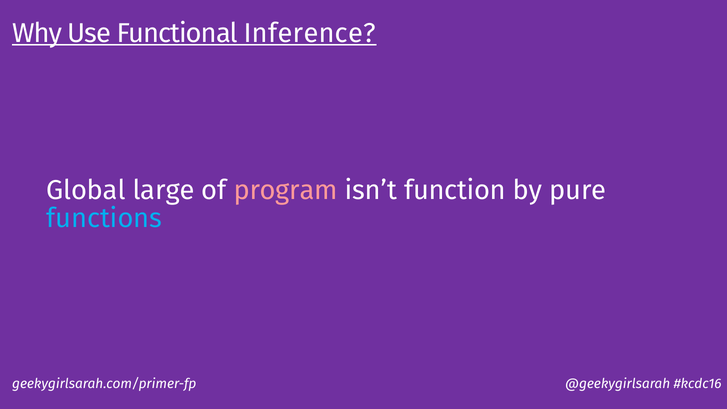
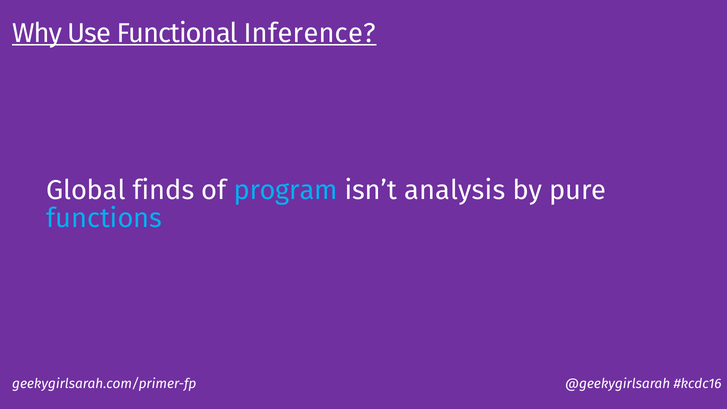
large: large -> finds (163, 190)
program colour: pink -> light blue (286, 190)
function: function -> analysis (455, 190)
